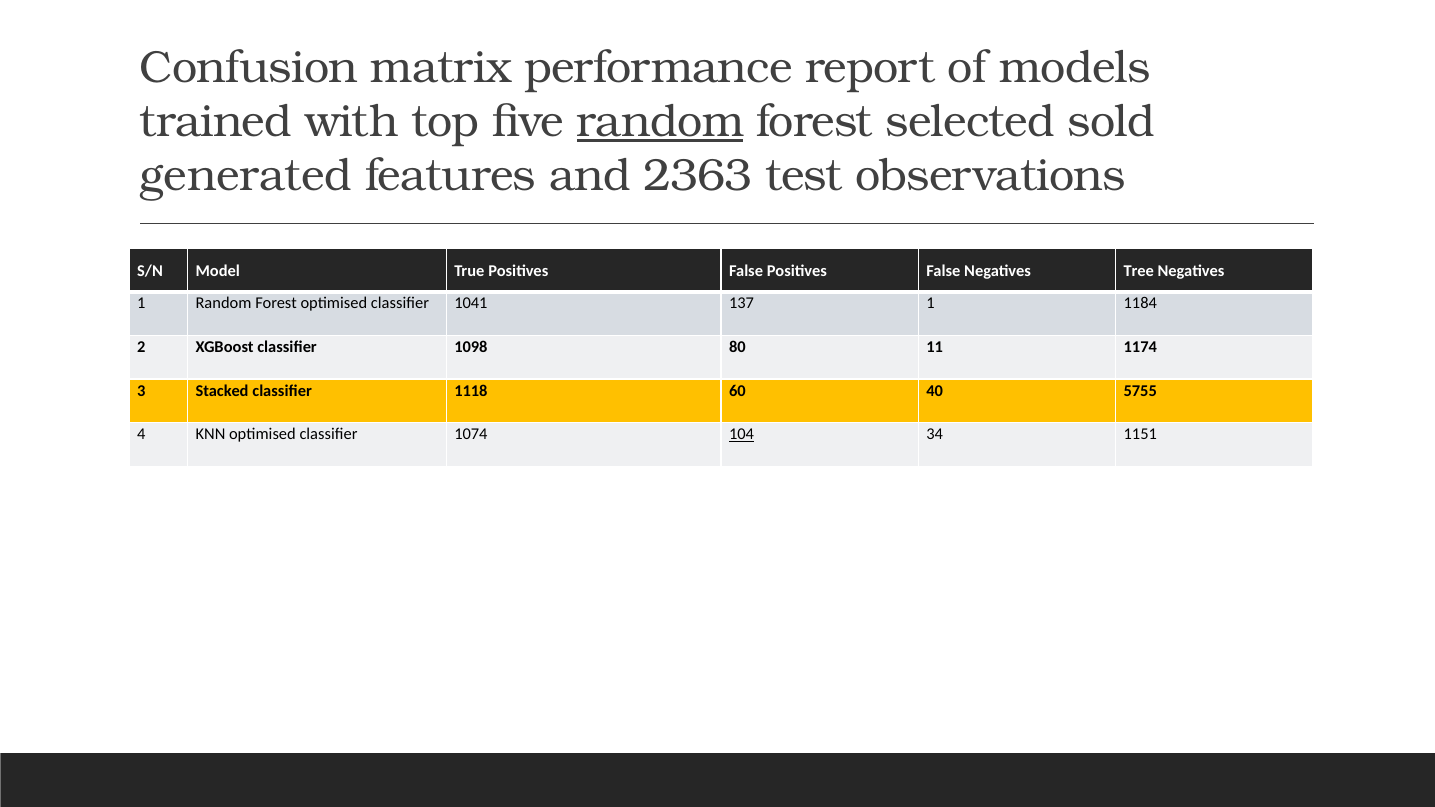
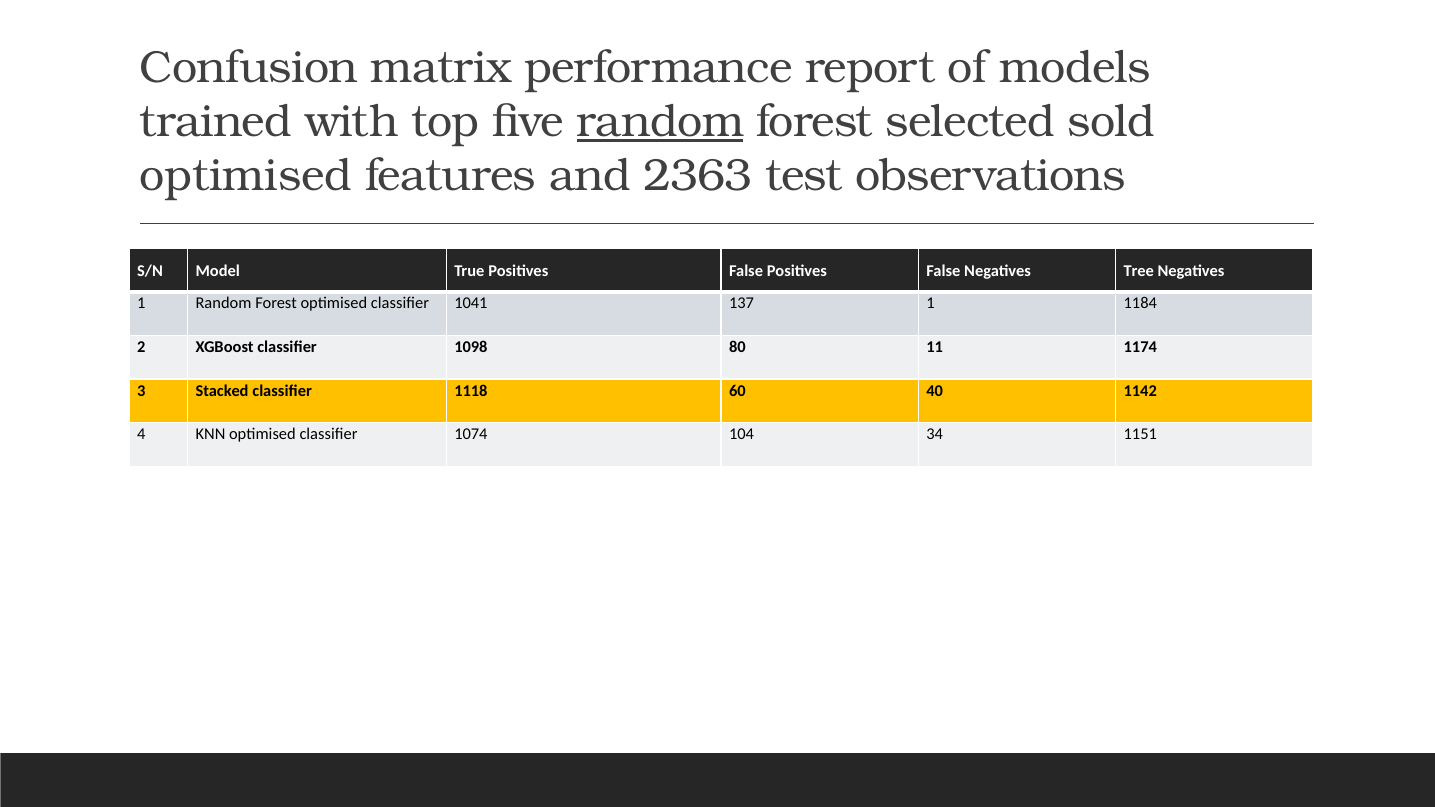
generated: generated -> optimised (246, 175)
5755: 5755 -> 1142 (1140, 391)
104 underline: present -> none (742, 434)
